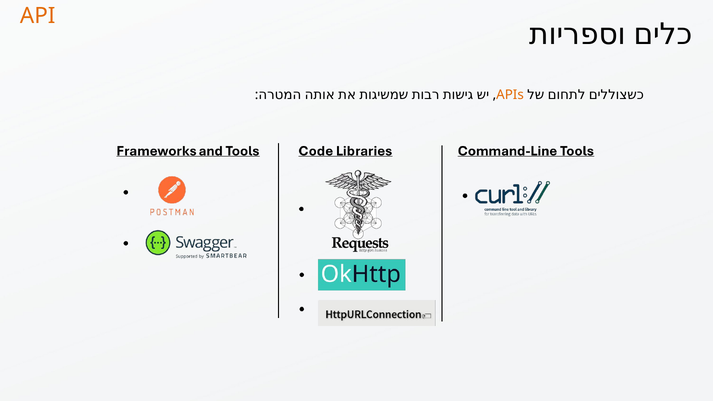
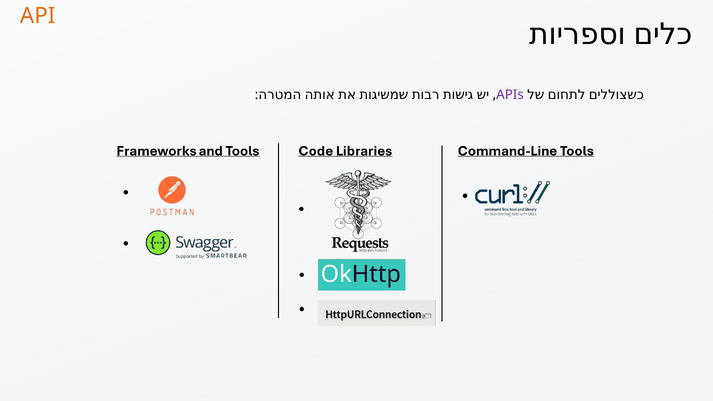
APIs colour: orange -> purple (510, 95)
